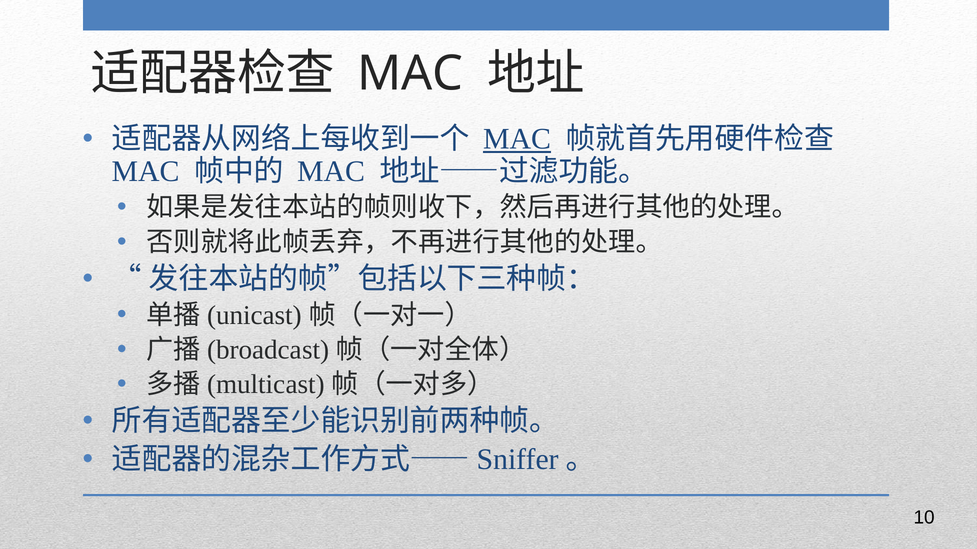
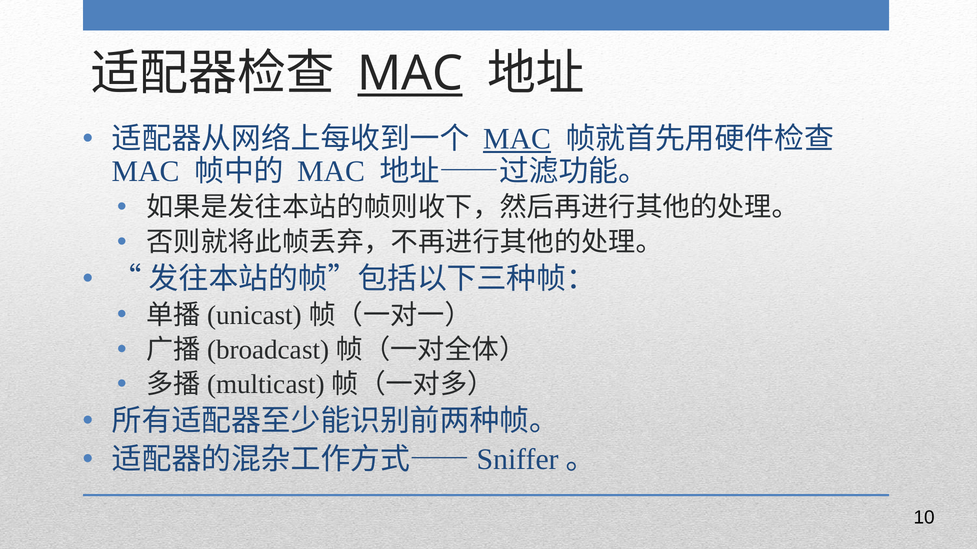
MAC underline: none -> present (410, 74)
